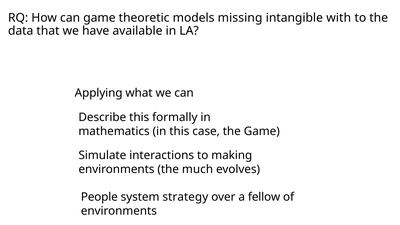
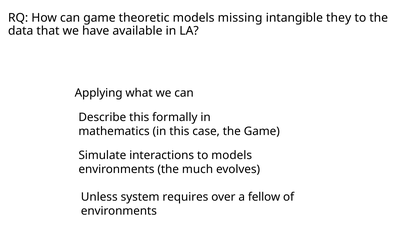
with: with -> they (339, 18)
to making: making -> models (232, 155)
People: People -> Unless (99, 197)
strategy: strategy -> requires (185, 197)
